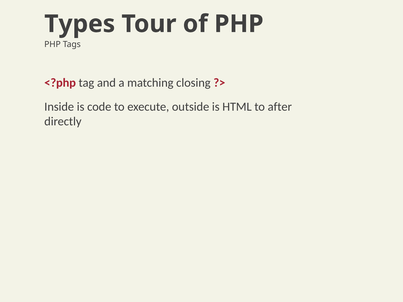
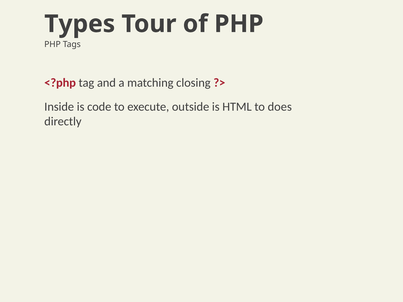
after: after -> does (280, 107)
